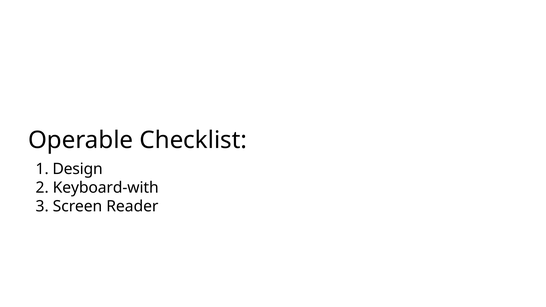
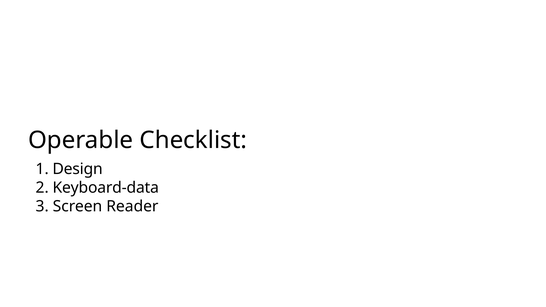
Keyboard-with: Keyboard-with -> Keyboard-data (106, 188)
